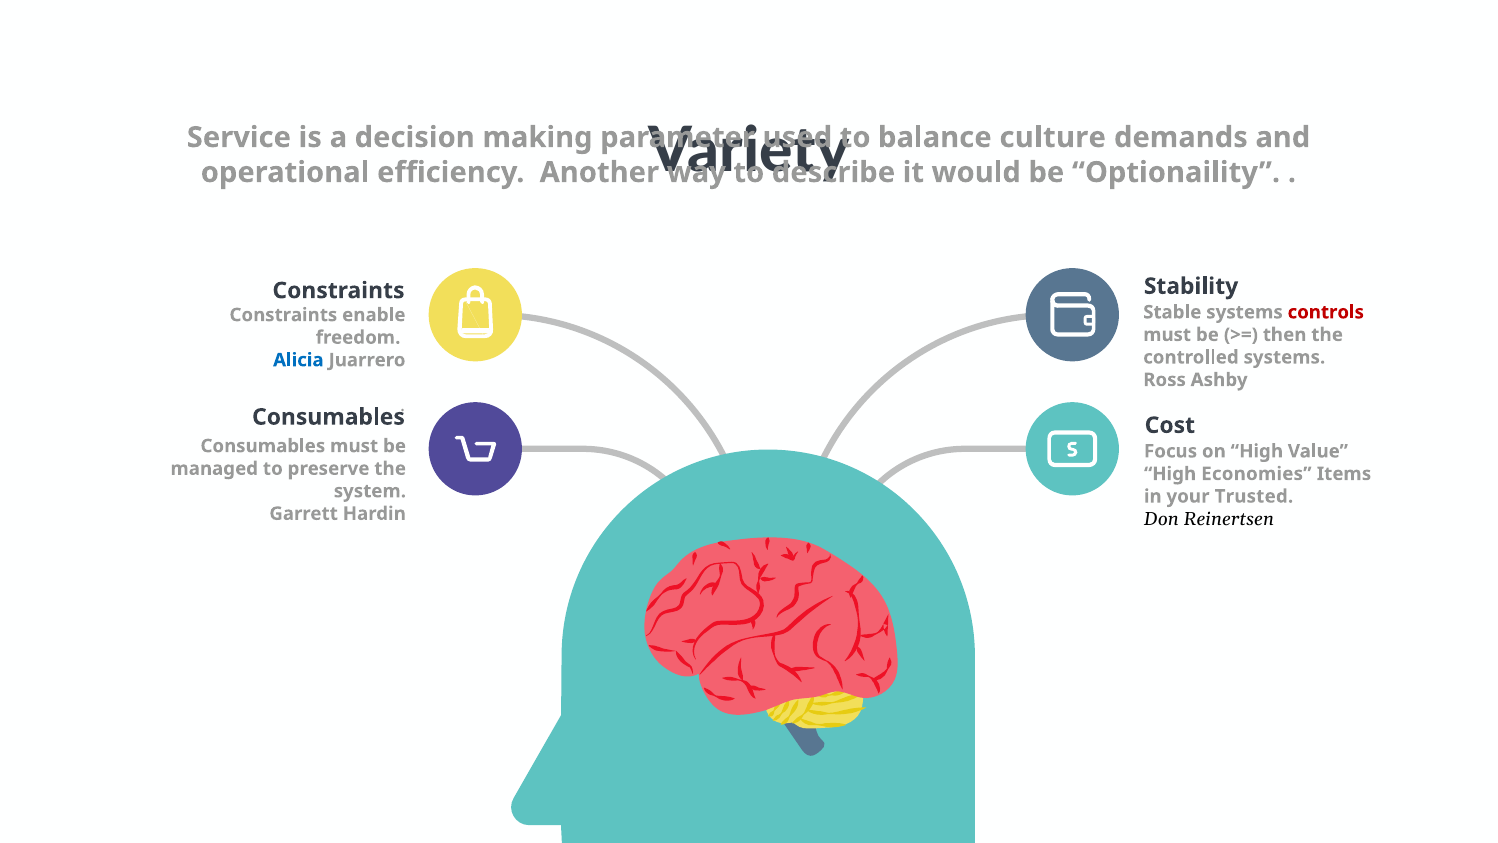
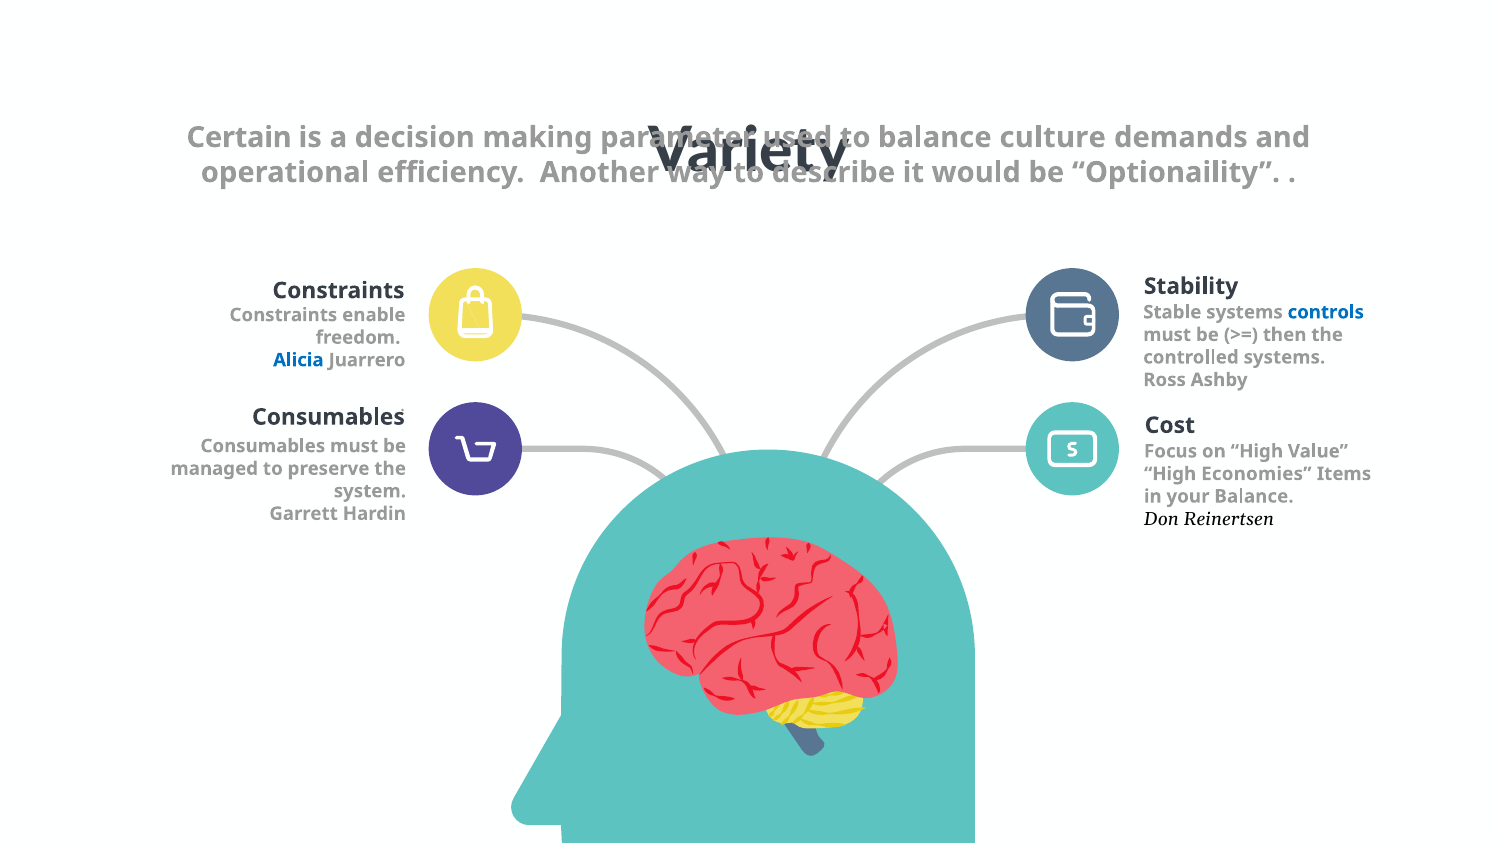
Service: Service -> Certain (239, 137)
controls colour: red -> blue (1326, 312)
your Trusted: Trusted -> Balance (1254, 496)
